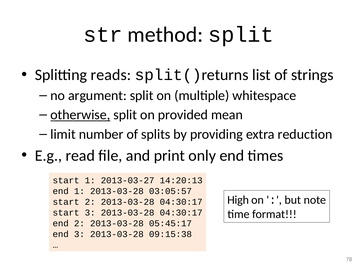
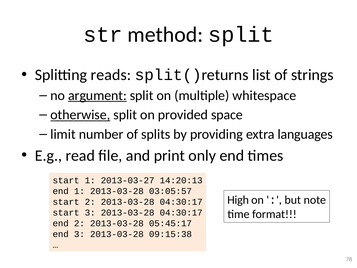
argument underline: none -> present (97, 95)
mean: mean -> space (227, 115)
reduction: reduction -> languages (305, 134)
